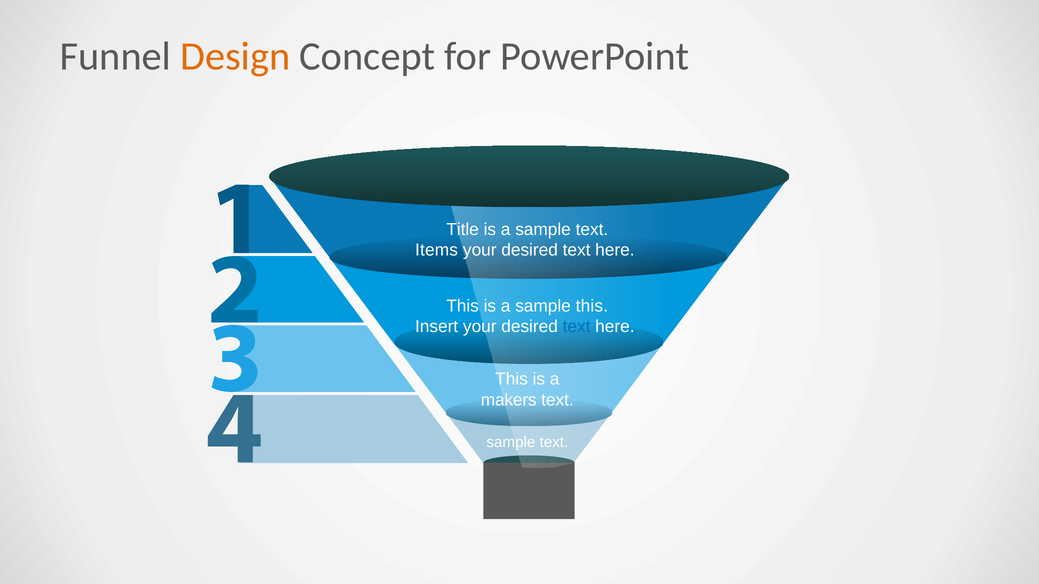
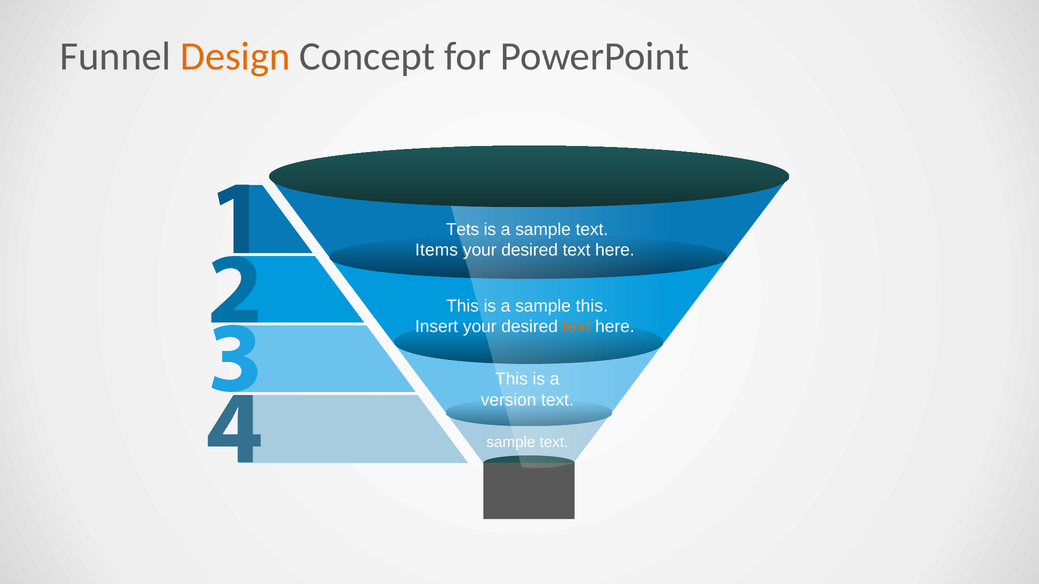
Title: Title -> Tets (463, 230)
text colour: blue -> orange (577, 327)
makers: makers -> version (509, 400)
